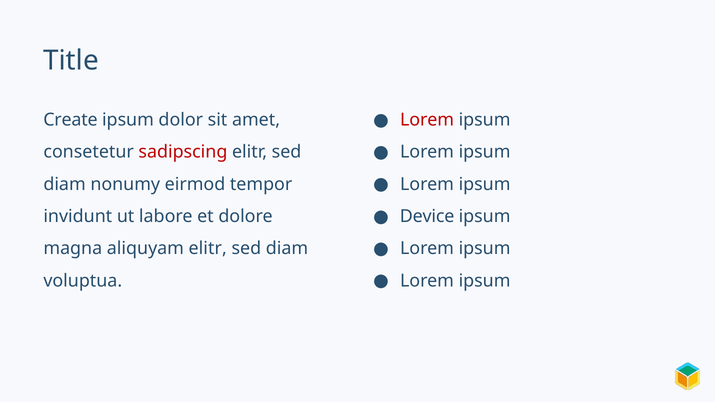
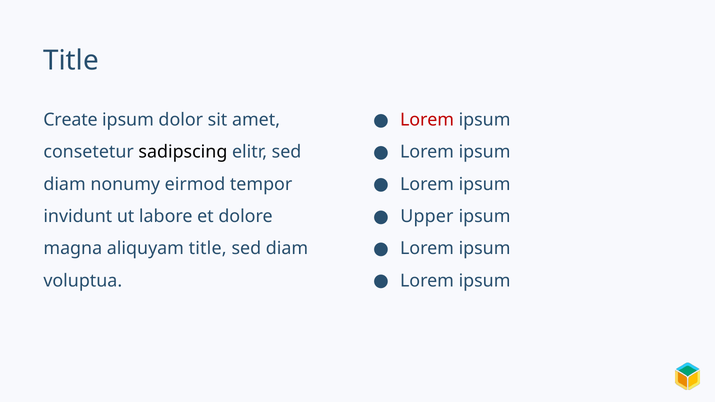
sadipscing colour: red -> black (183, 152)
Device: Device -> Upper (427, 216)
aliquyam elitr: elitr -> title (208, 249)
